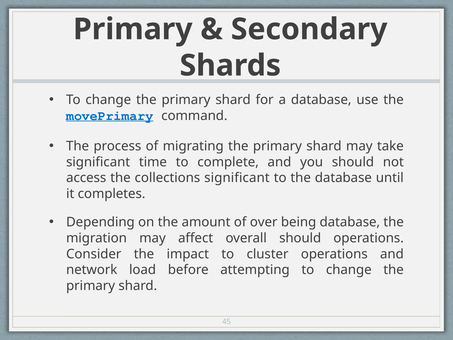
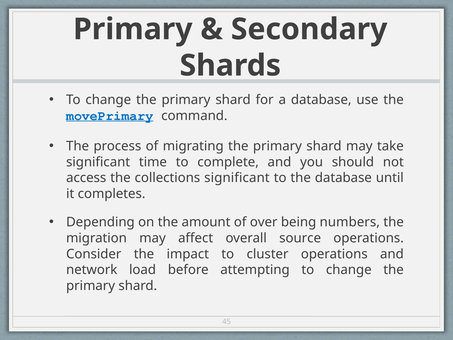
being database: database -> numbers (350, 222)
overall should: should -> source (300, 238)
